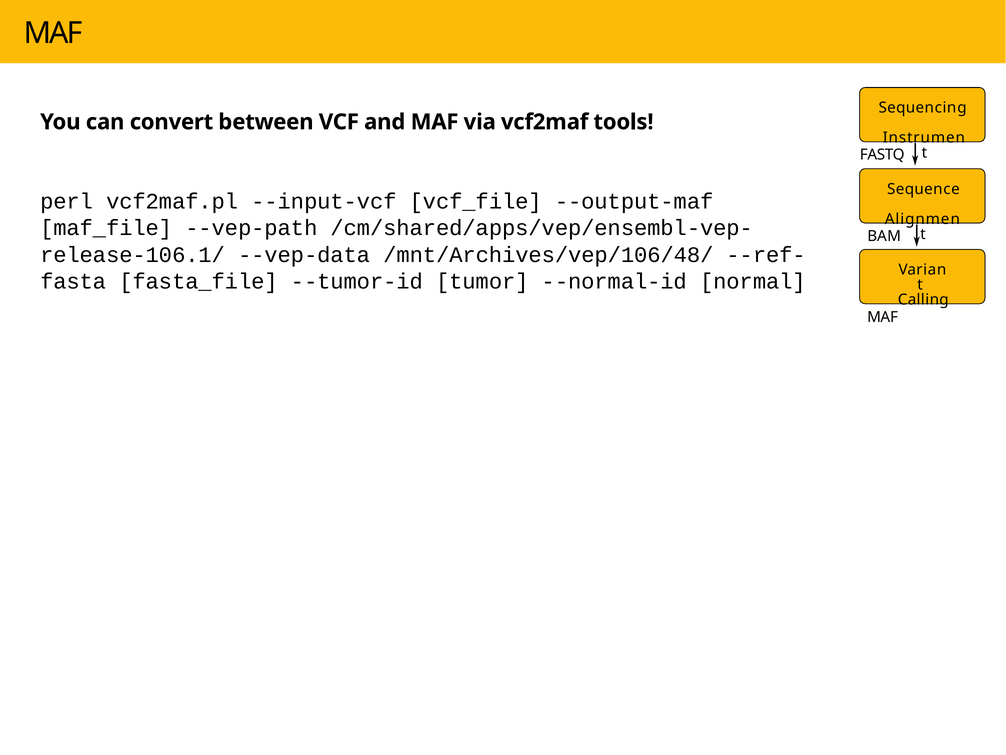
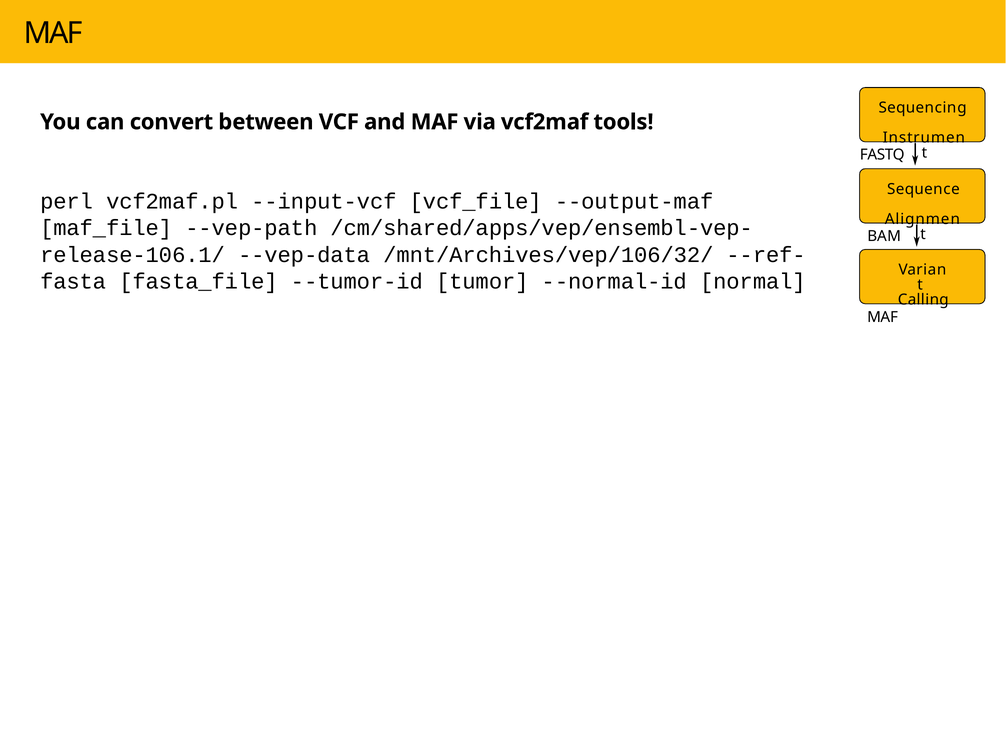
/mnt/Archives/vep/106/48/: /mnt/Archives/vep/106/48/ -> /mnt/Archives/vep/106/32/ (548, 255)
